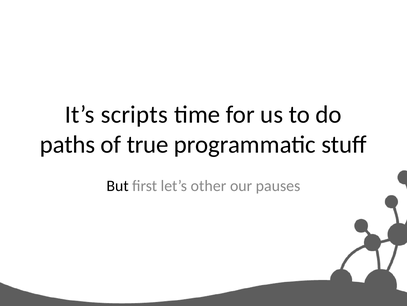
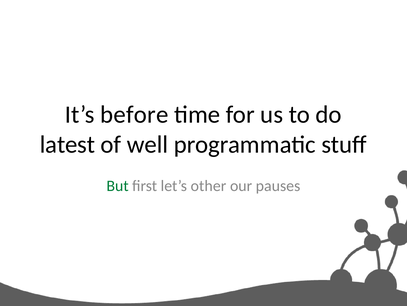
scripts: scripts -> before (134, 114)
paths: paths -> latest (67, 144)
true: true -> well (147, 144)
But colour: black -> green (118, 186)
